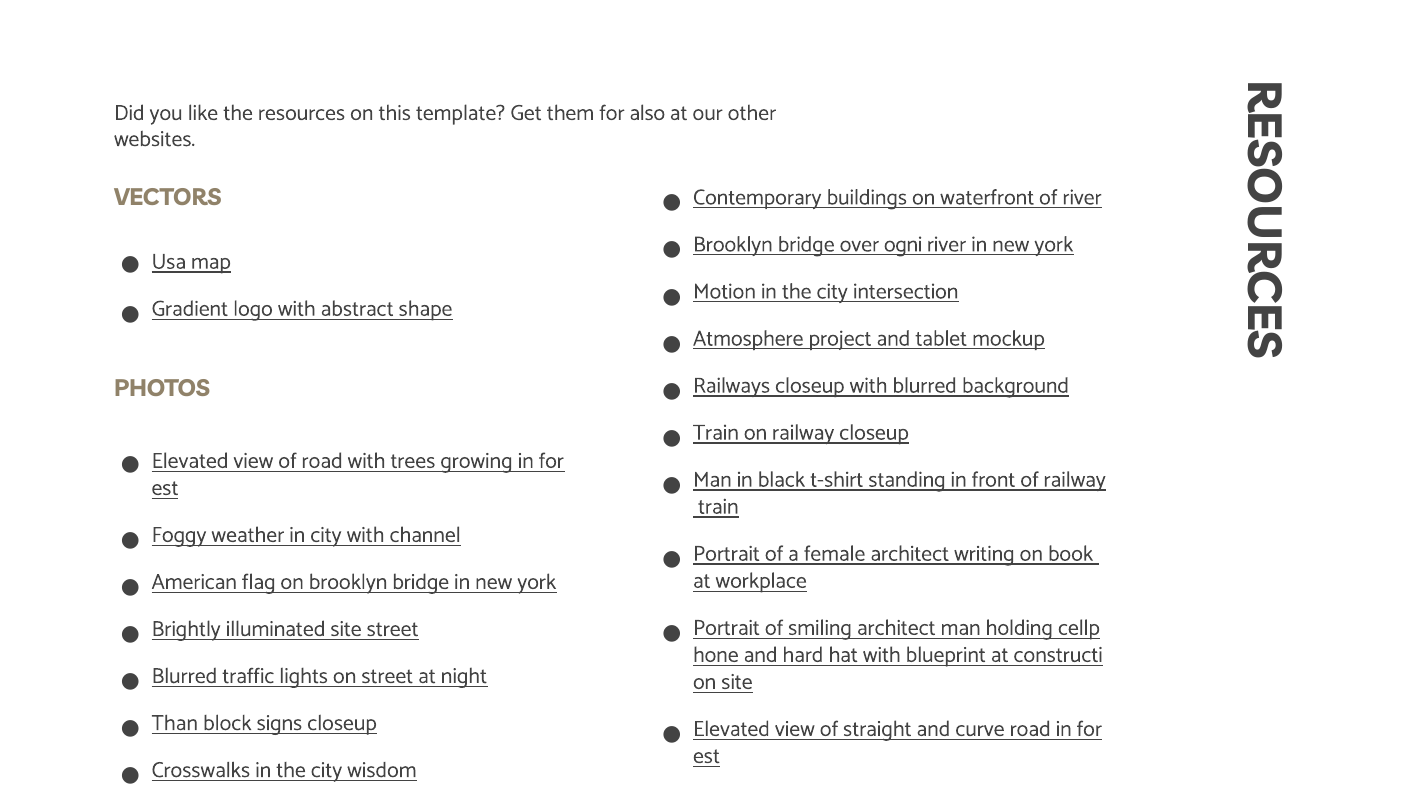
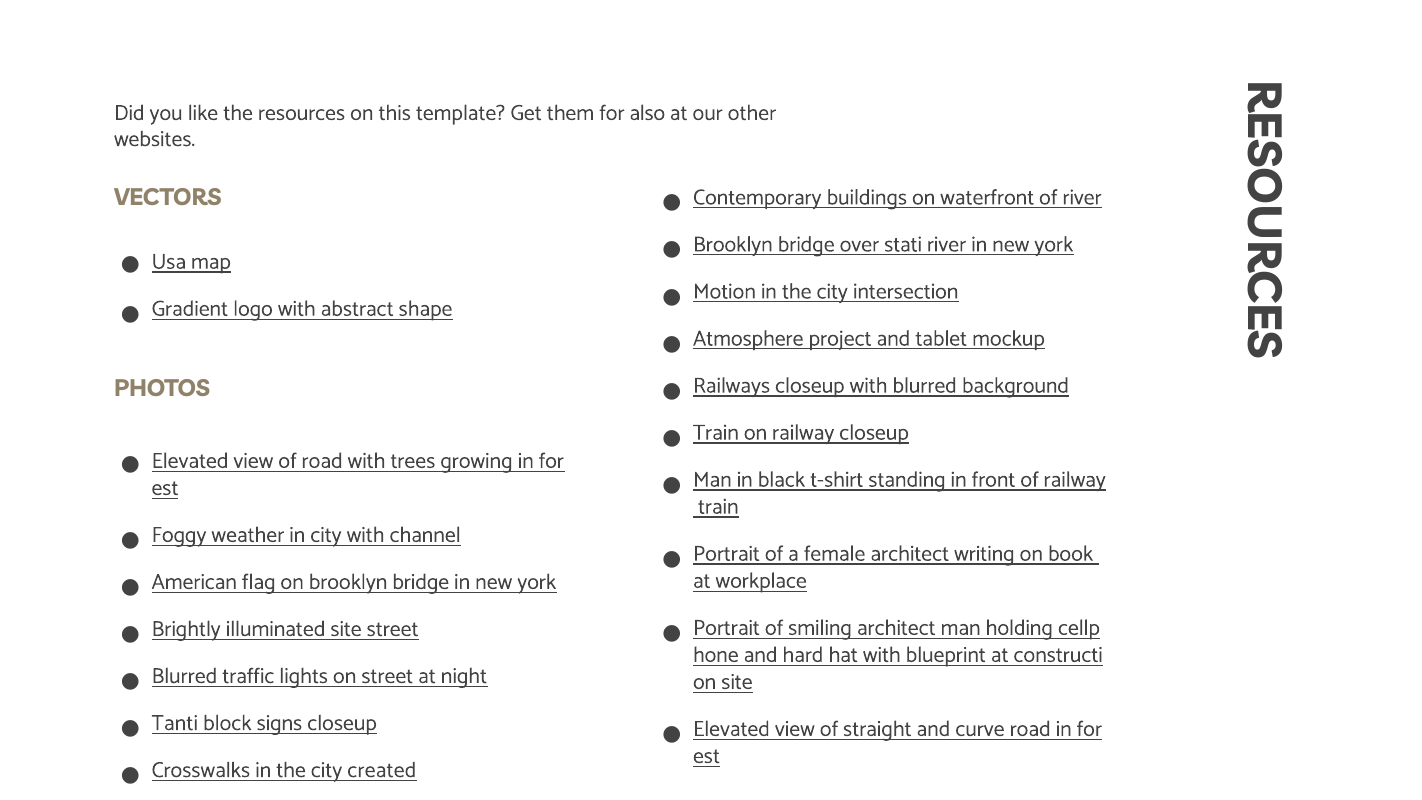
ogni: ogni -> stati (903, 244)
Than: Than -> Tanti (175, 723)
wisdom: wisdom -> created (382, 770)
